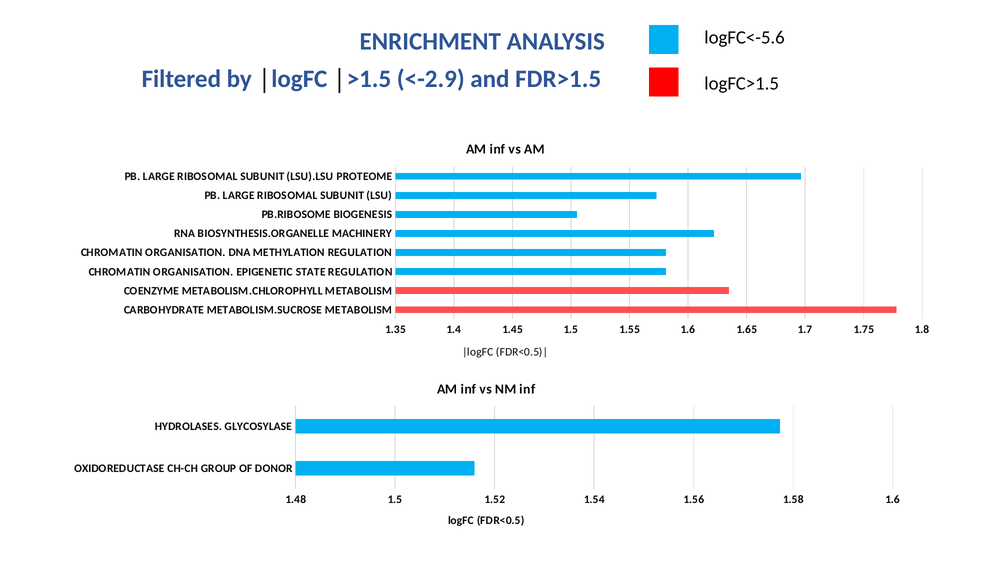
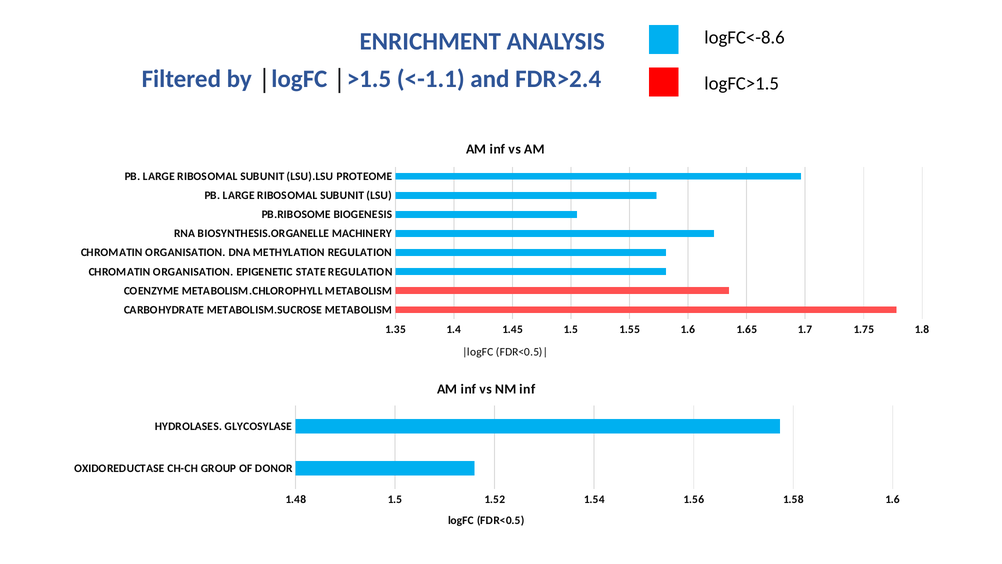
logFC<-5.6: logFC<-5.6 -> logFC<-8.6 (745, 38)
<-2.9: <-2.9 -> <-1.1 (431, 79)
FDR>1.5: FDR>1.5 -> FDR>2.4 (558, 79)
